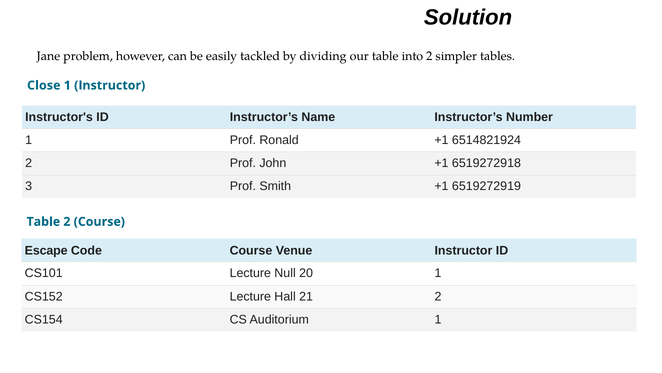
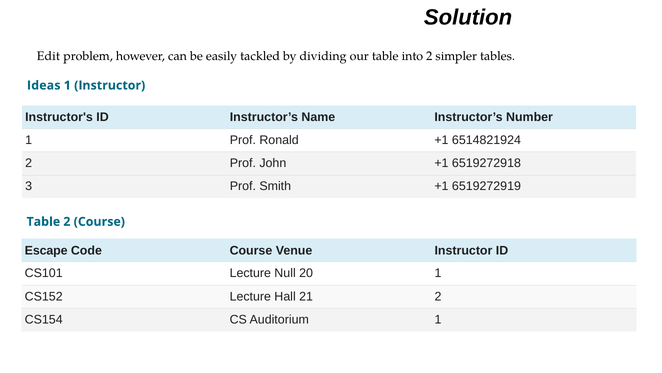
Jane: Jane -> Edit (48, 56)
Close: Close -> Ideas (44, 85)
